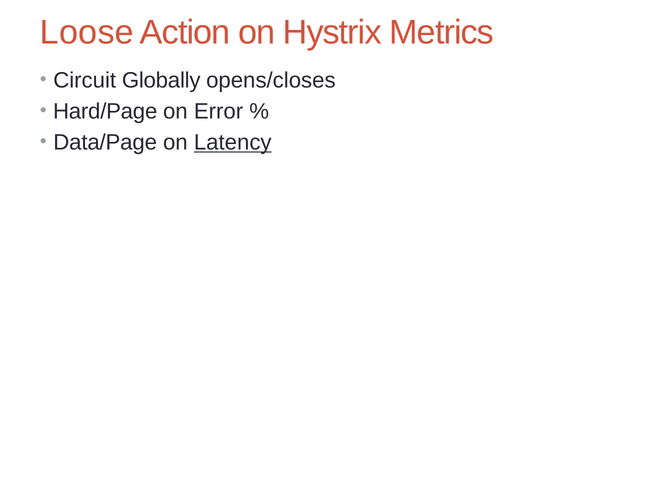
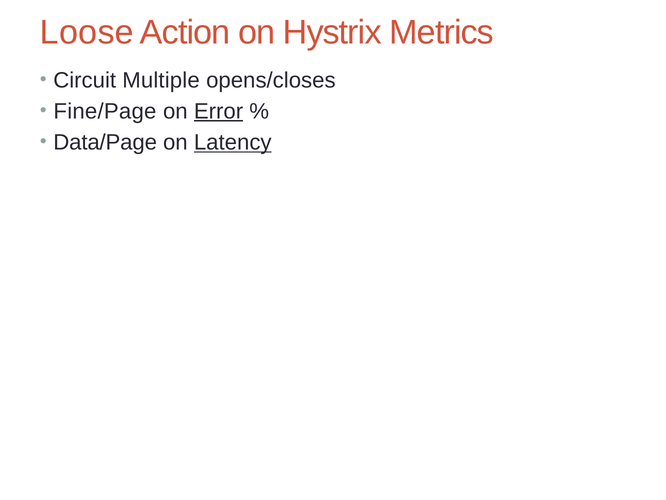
Globally: Globally -> Multiple (161, 80)
Hard/Page: Hard/Page -> Fine/Page (105, 111)
Error underline: none -> present (219, 111)
